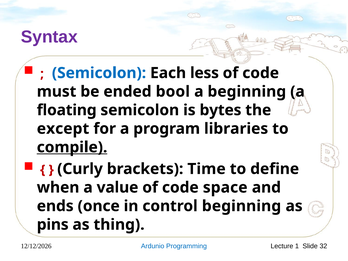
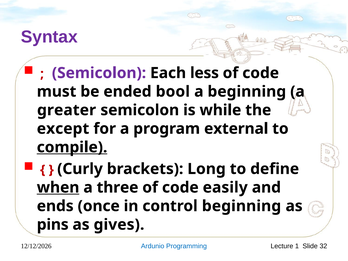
Semicolon colour: blue -> purple (99, 73)
floating: floating -> greater (67, 110)
bytes: bytes -> while (220, 110)
libraries: libraries -> external (236, 129)
Time: Time -> Long (207, 169)
when underline: none -> present (58, 187)
value: value -> three (118, 187)
space: space -> easily (225, 187)
thing: thing -> gives (119, 225)
